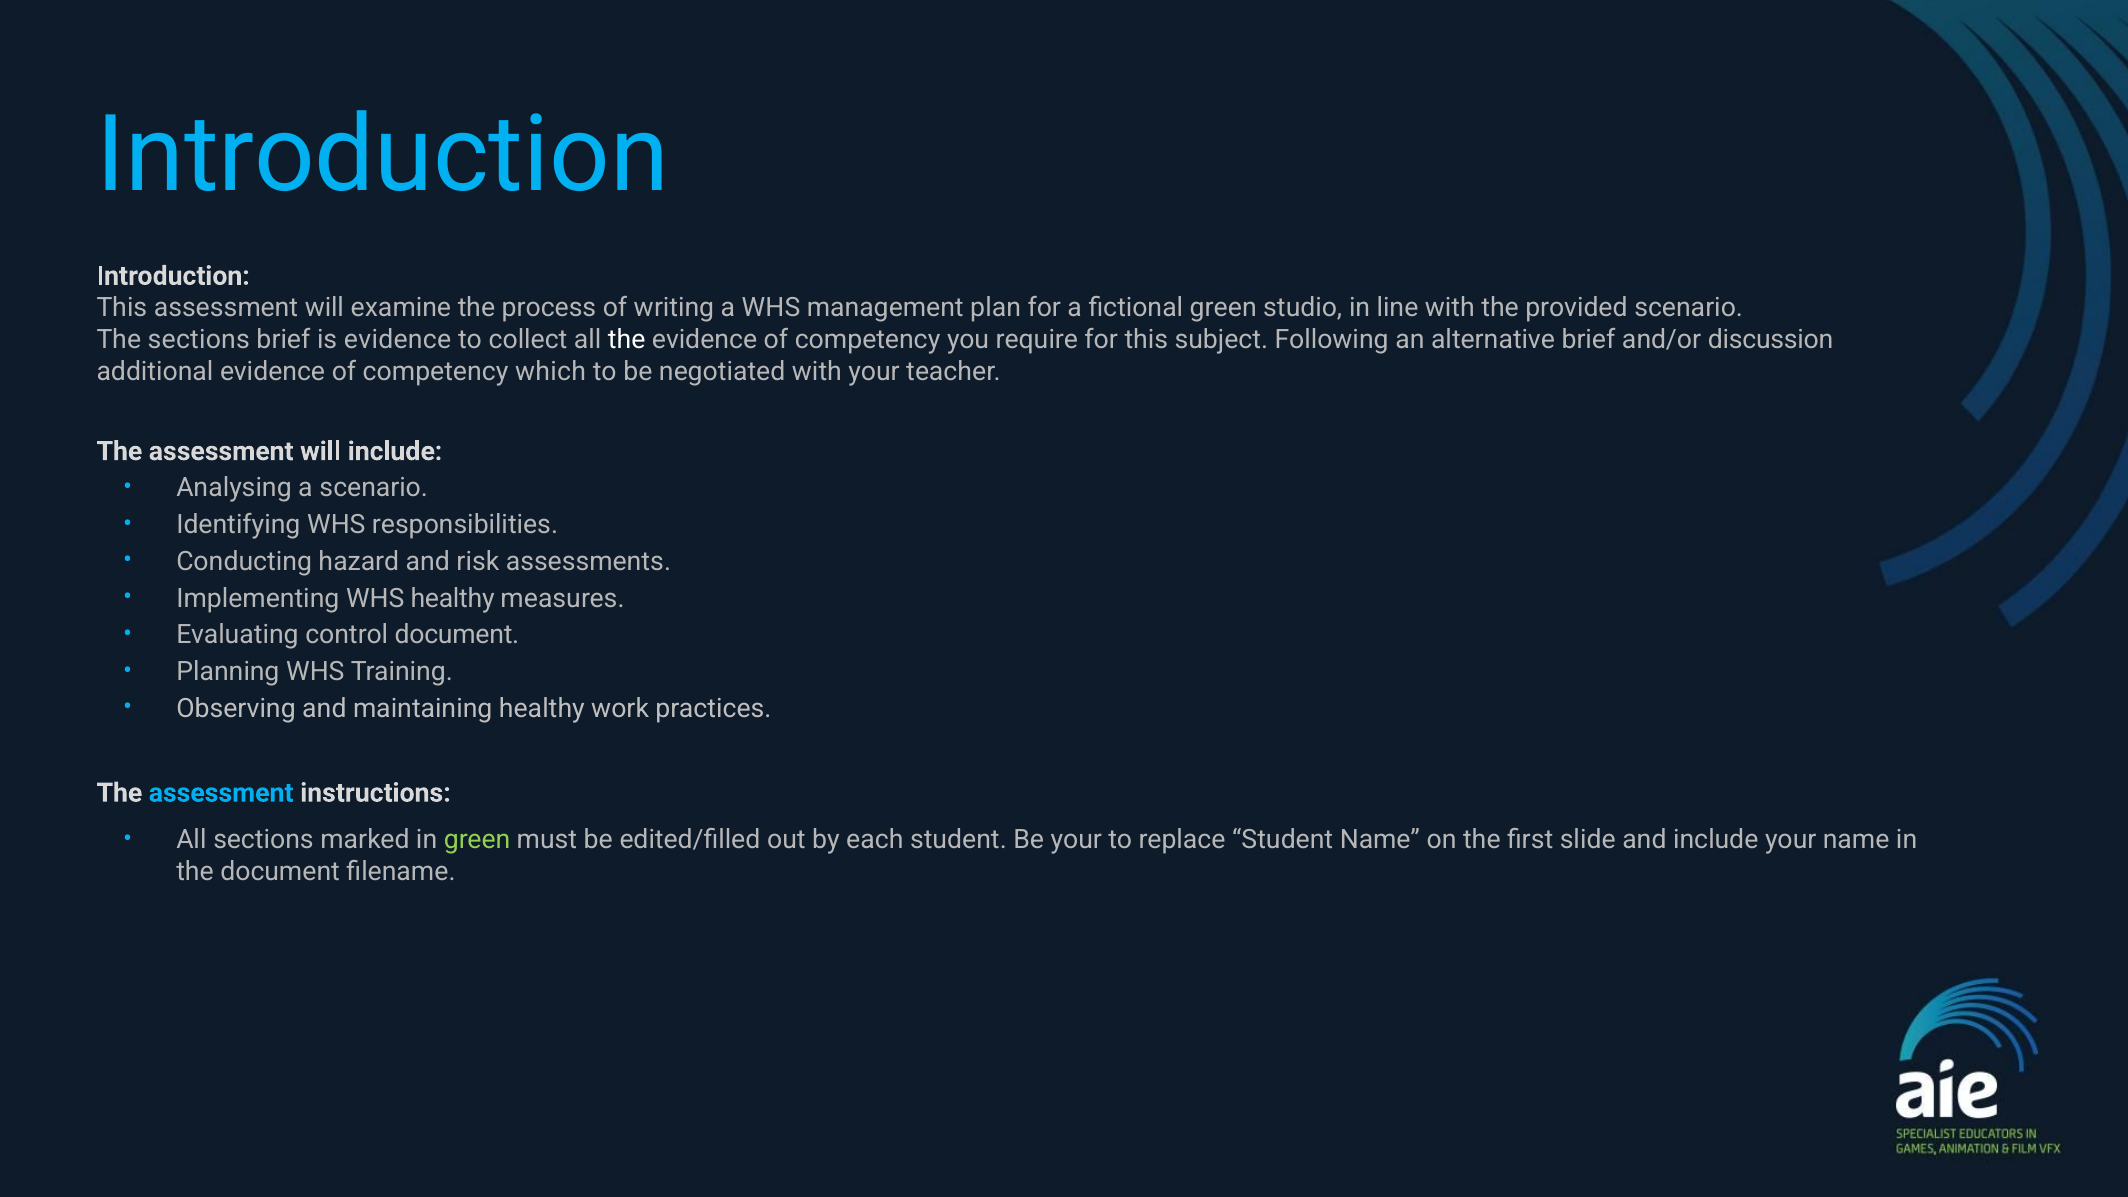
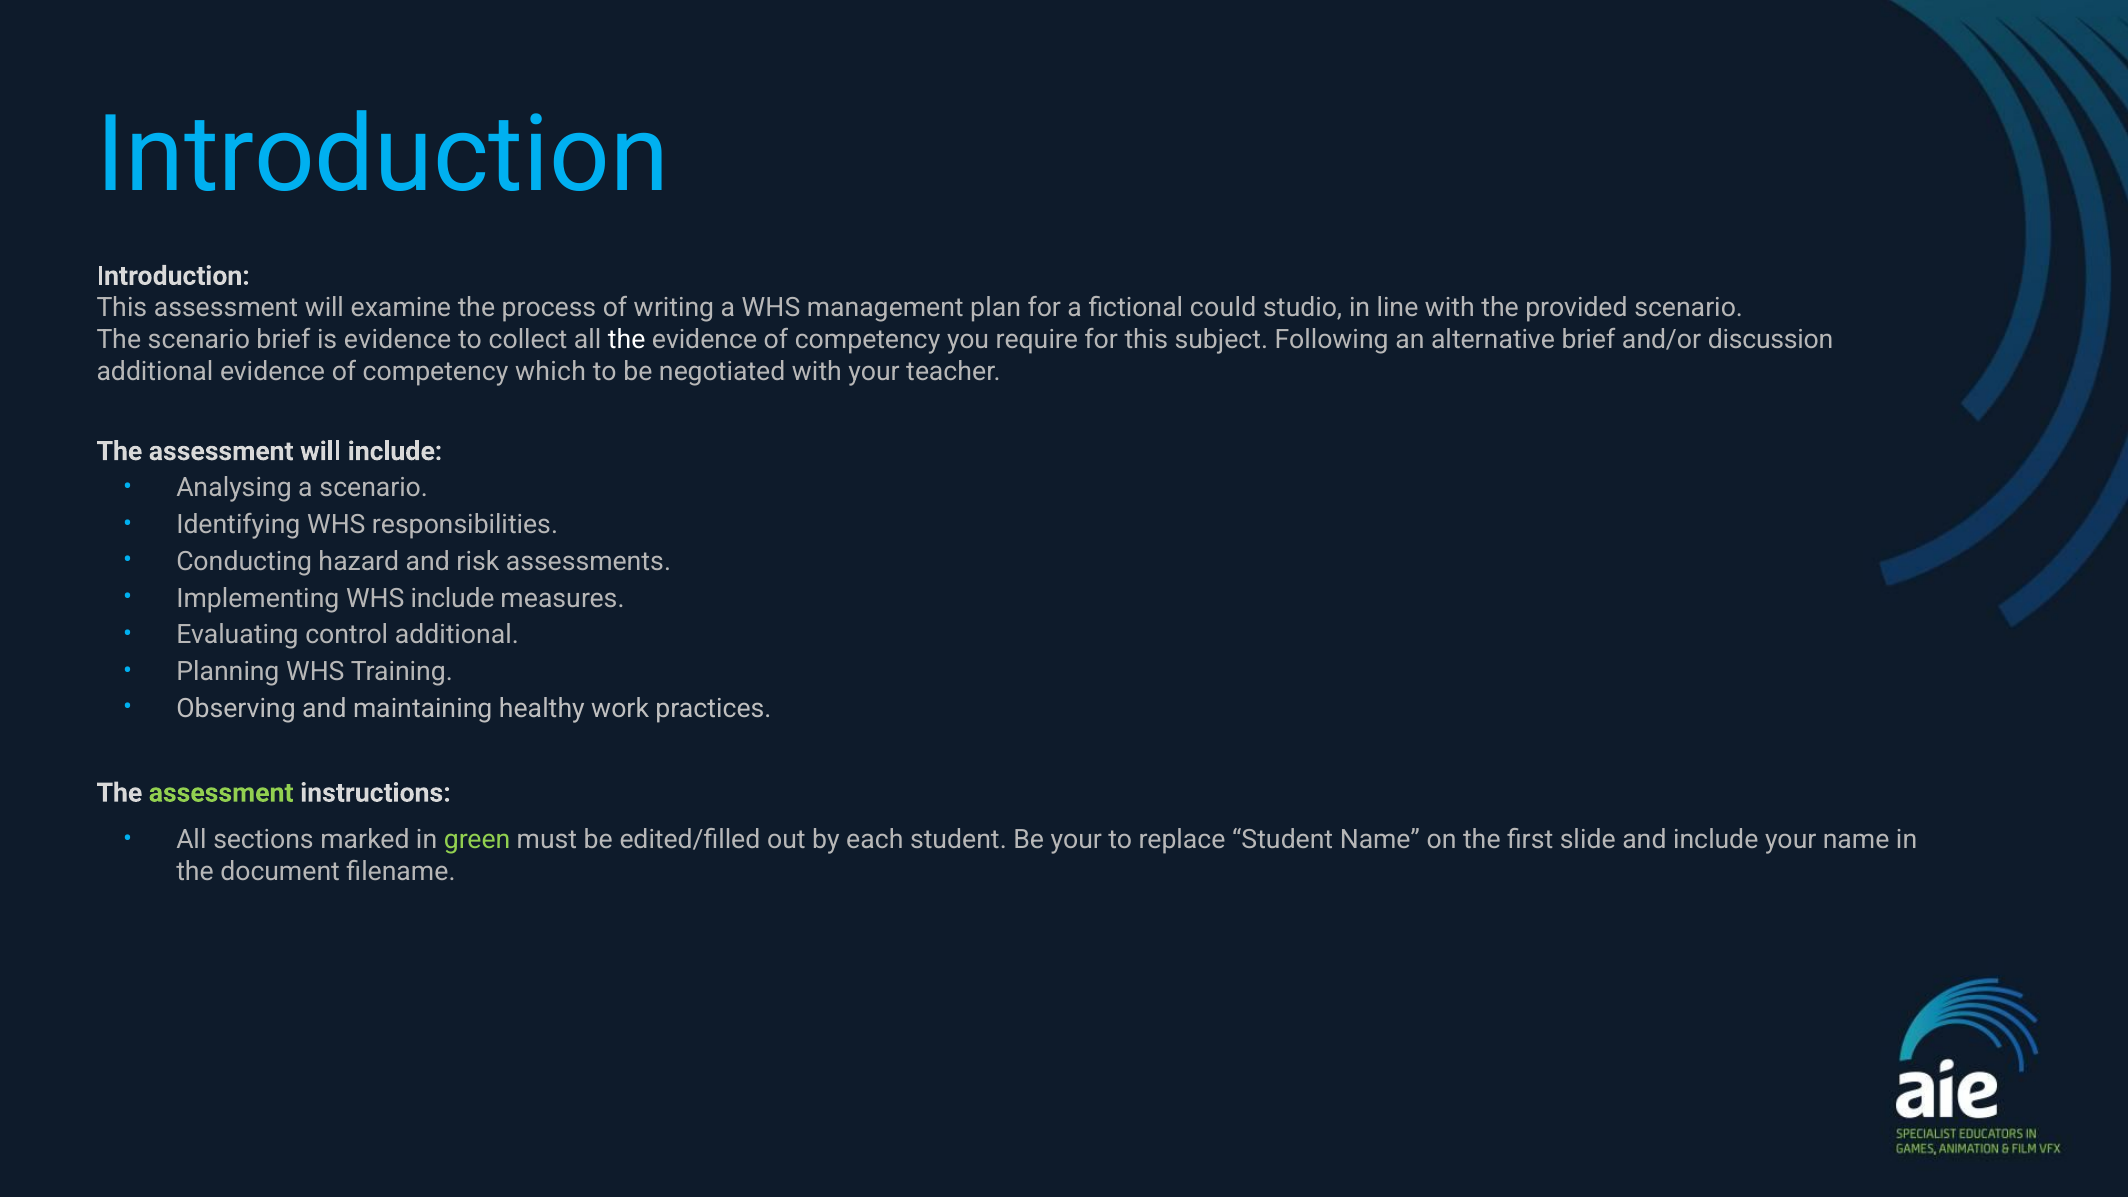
fictional green: green -> could (1223, 308)
The sections: sections -> scenario (199, 340)
WHS healthy: healthy -> include (453, 598)
control document: document -> additional (457, 635)
assessment colour: light blue -> light green (221, 793)
